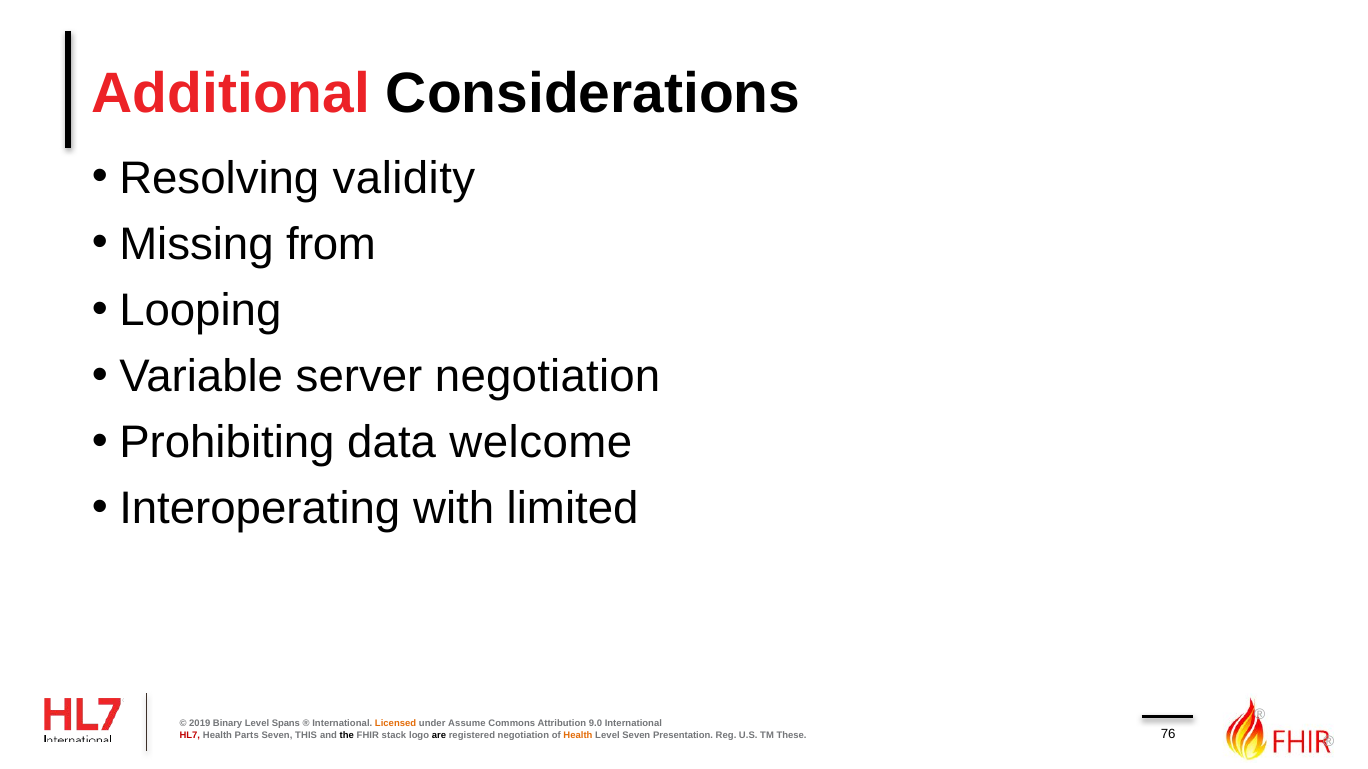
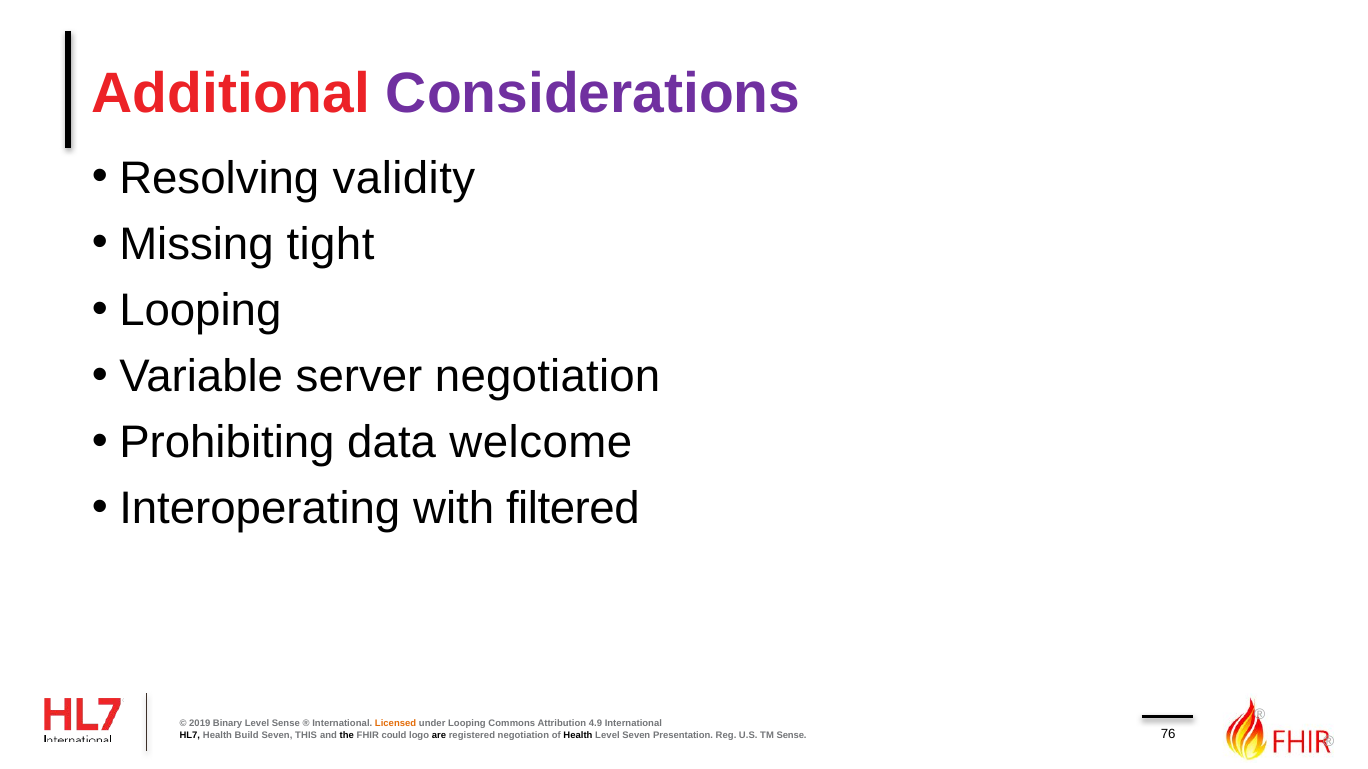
Considerations colour: black -> purple (593, 93)
from: from -> tight (330, 245)
limited: limited -> filtered (573, 509)
Level Spans: Spans -> Sense (286, 724)
under Assume: Assume -> Looping (467, 724)
9.0: 9.0 -> 4.9 (595, 724)
HL7 colour: red -> black (190, 736)
Parts: Parts -> Build (247, 736)
stack: stack -> could (394, 736)
Health colour: orange -> black (578, 736)
TM These: These -> Sense (792, 736)
